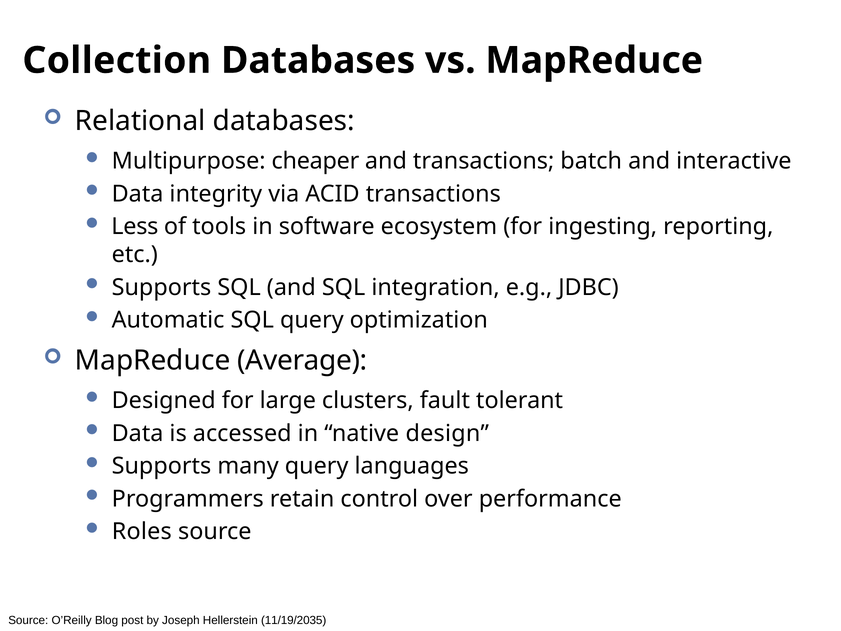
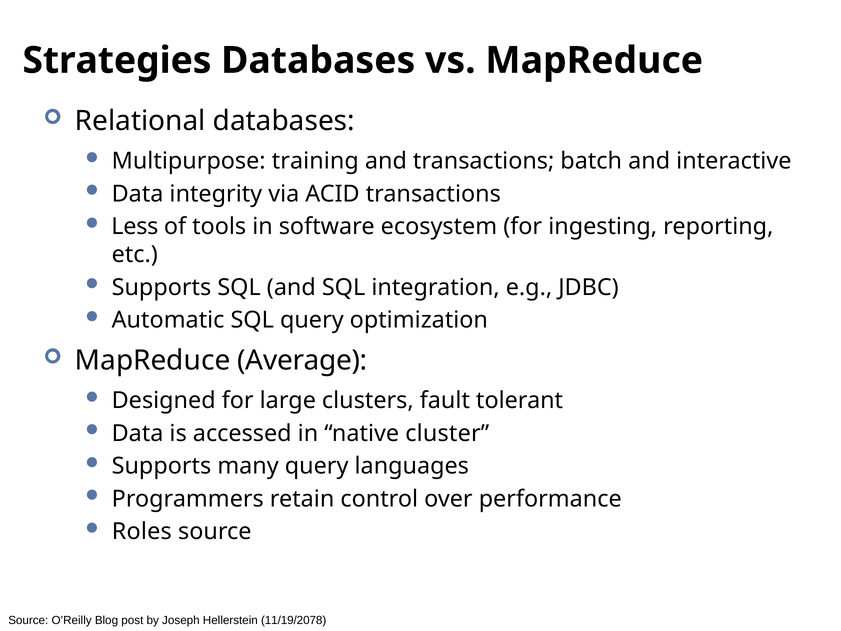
Collection: Collection -> Strategies (117, 60)
cheaper: cheaper -> training (315, 161)
design: design -> cluster (447, 433)
11/19/2035: 11/19/2035 -> 11/19/2078 (294, 620)
